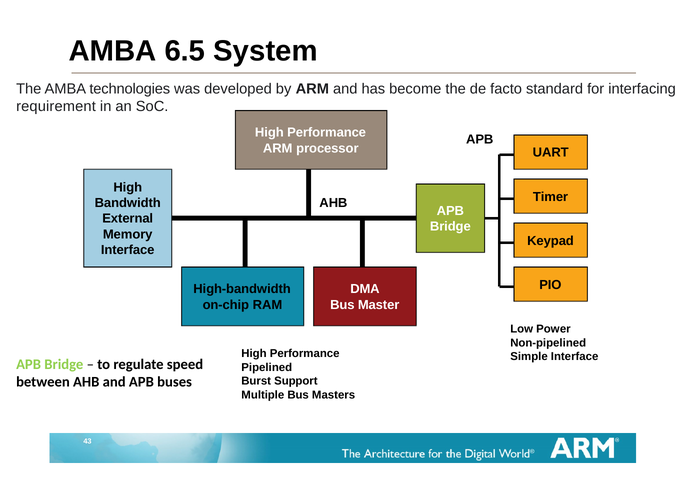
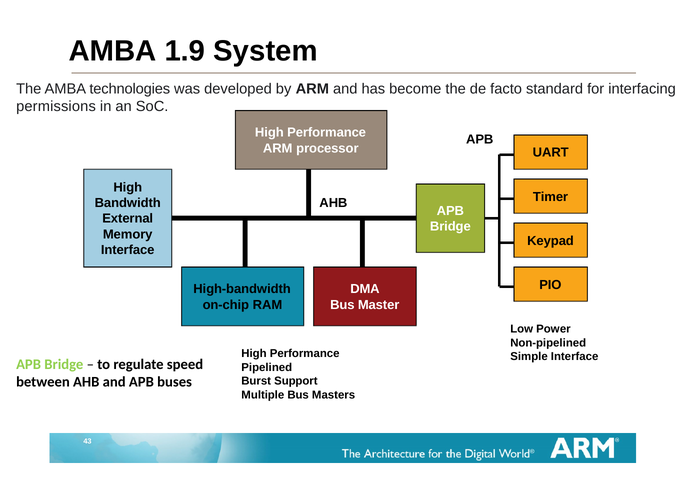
6.5: 6.5 -> 1.9 (185, 51)
requirement: requirement -> permissions (56, 106)
